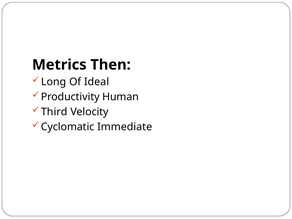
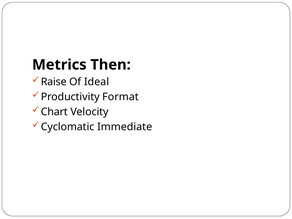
Long: Long -> Raise (54, 82)
Human: Human -> Format (121, 97)
Third: Third -> Chart (54, 112)
